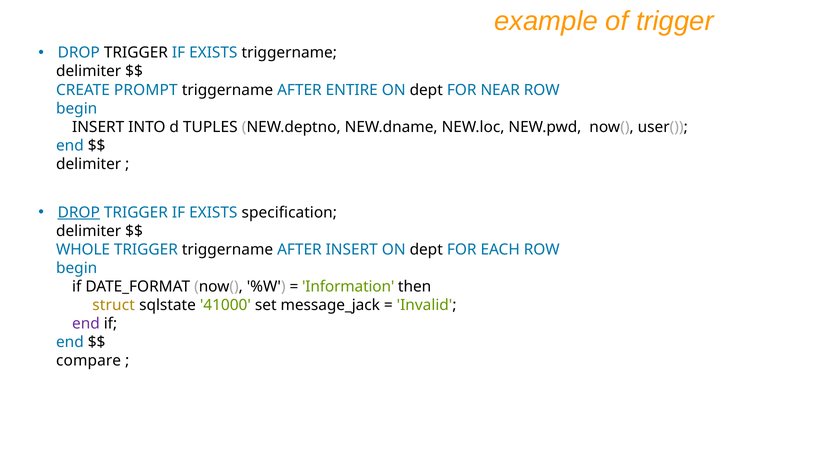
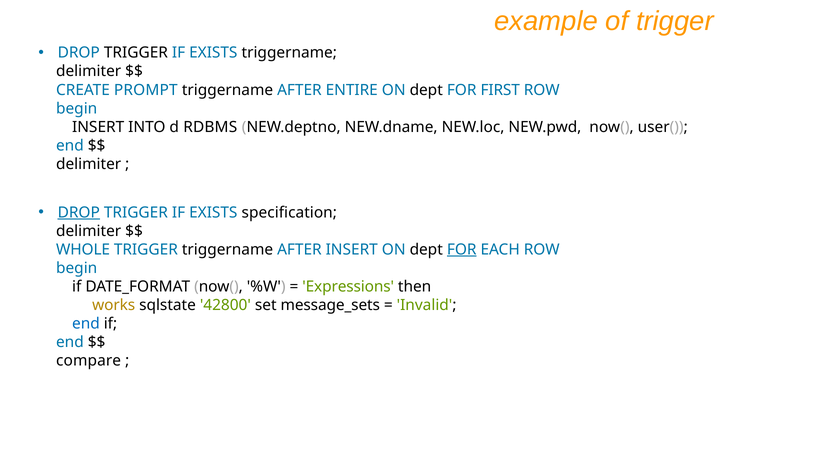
NEAR: NEAR -> FIRST (500, 90)
TUPLES: TUPLES -> RDBMS (210, 127)
FOR underline: none -> present (462, 249)
Information: Information -> Expressions (348, 286)
struct: struct -> works (114, 305)
41000: 41000 -> 42800 (225, 305)
message_jack: message_jack -> message_sets (330, 305)
end colour: purple -> blue (86, 324)
